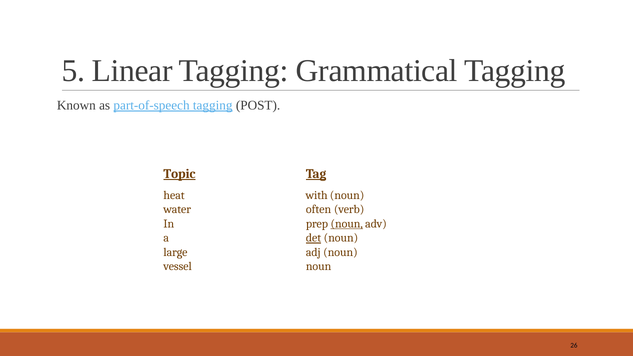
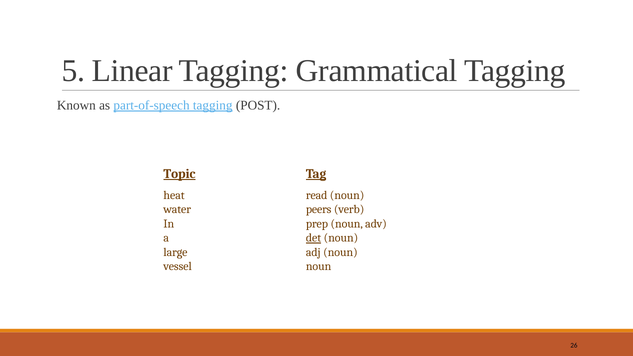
with: with -> read (317, 195)
often: often -> peers (319, 209)
noun underline: present -> none (347, 224)
